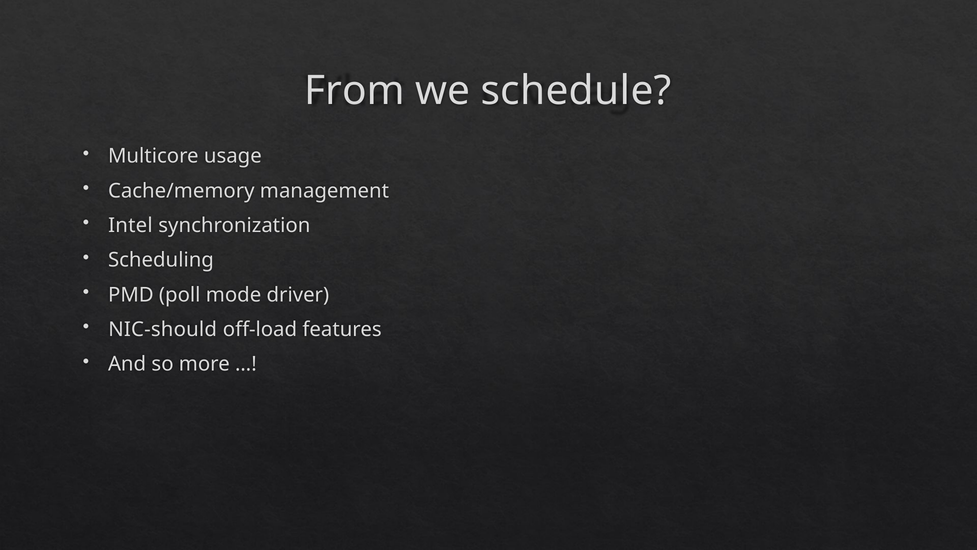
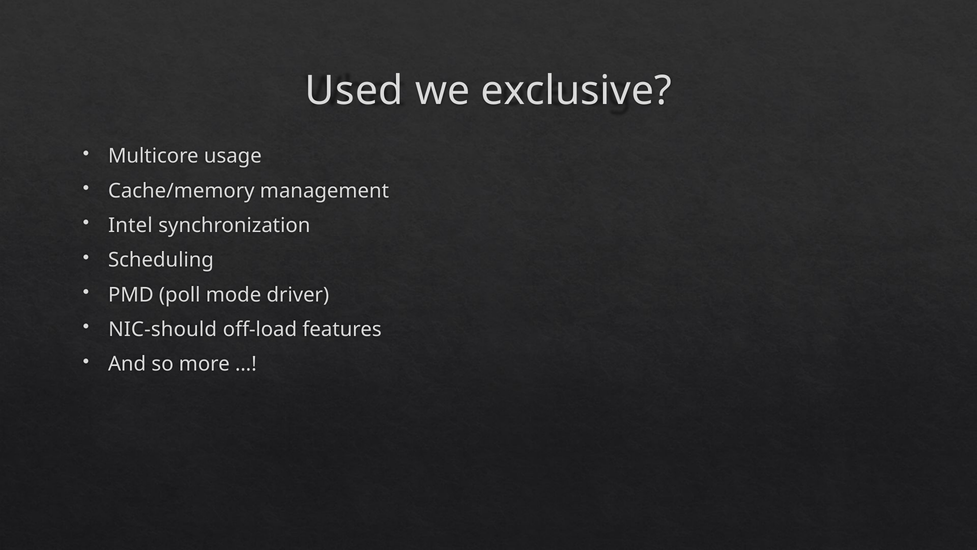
From: From -> Used (354, 91)
schedule: schedule -> exclusive (576, 91)
